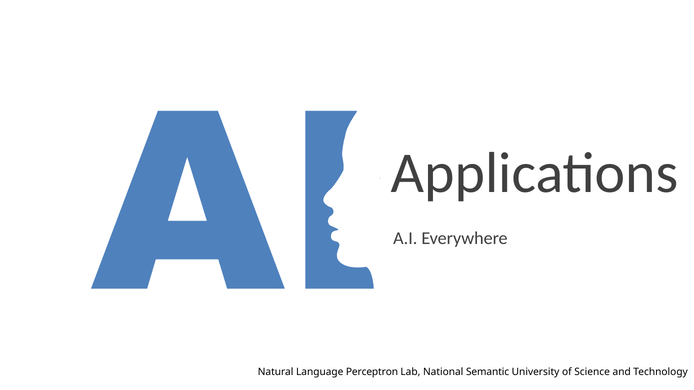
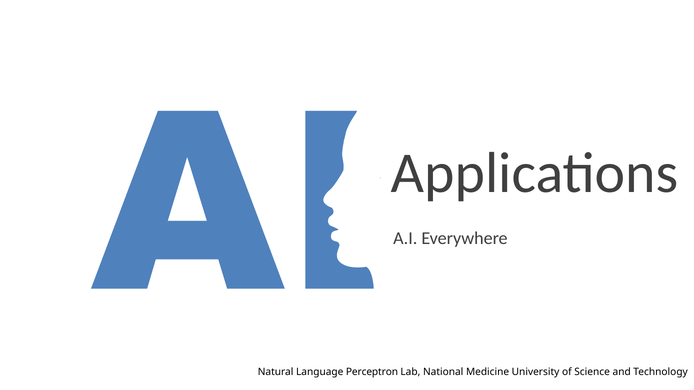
Semantic: Semantic -> Medicine (488, 372)
